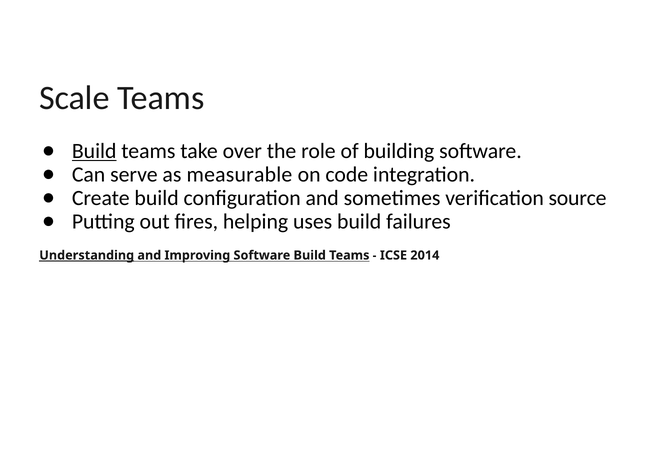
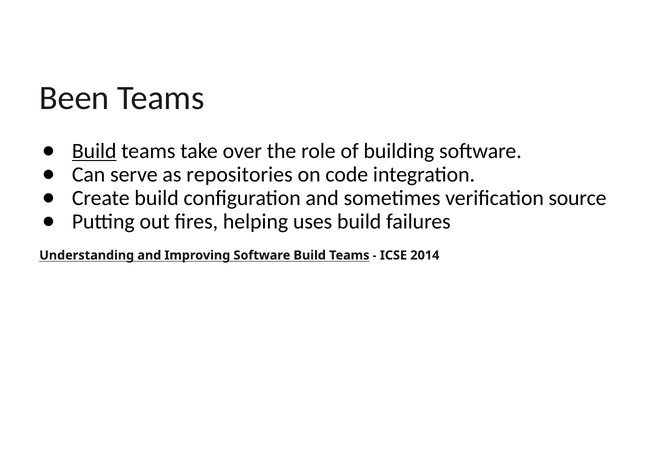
Scale: Scale -> Been (74, 98)
measurable: measurable -> repositories (240, 175)
Understanding underline: present -> none (87, 255)
